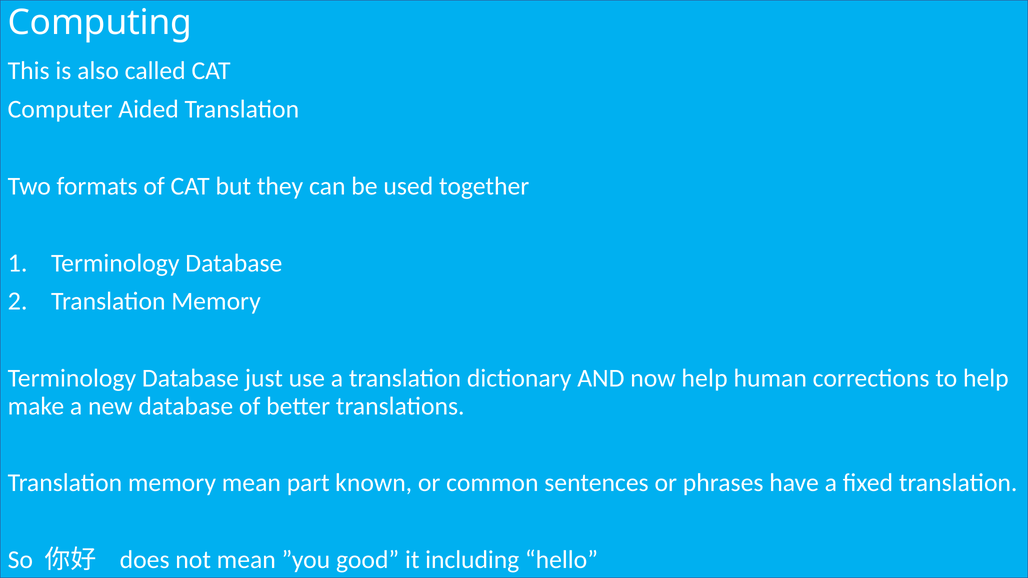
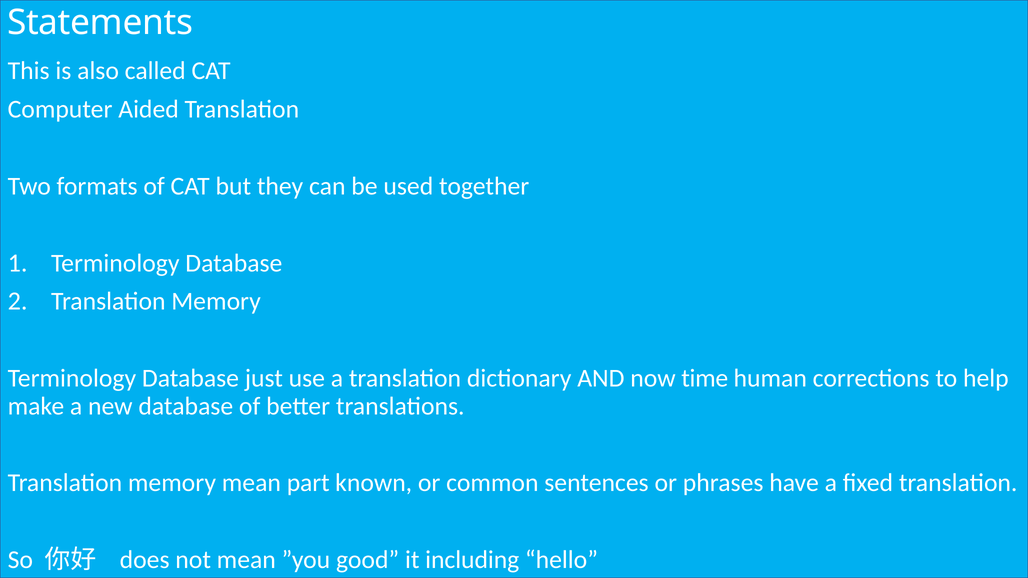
Computing: Computing -> Statements (100, 23)
now help: help -> time (705, 379)
